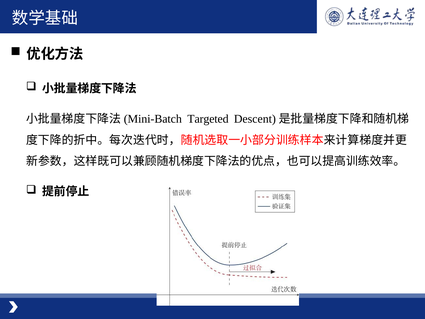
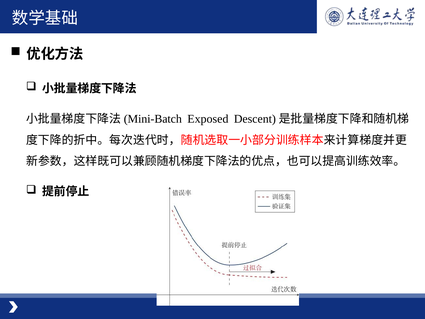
Targeted: Targeted -> Exposed (208, 119)
